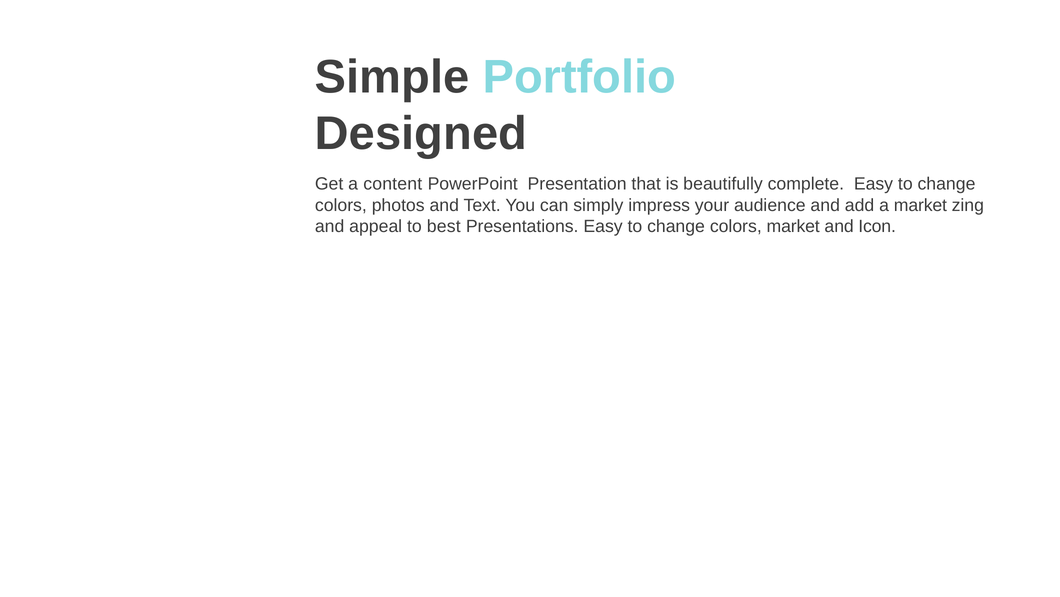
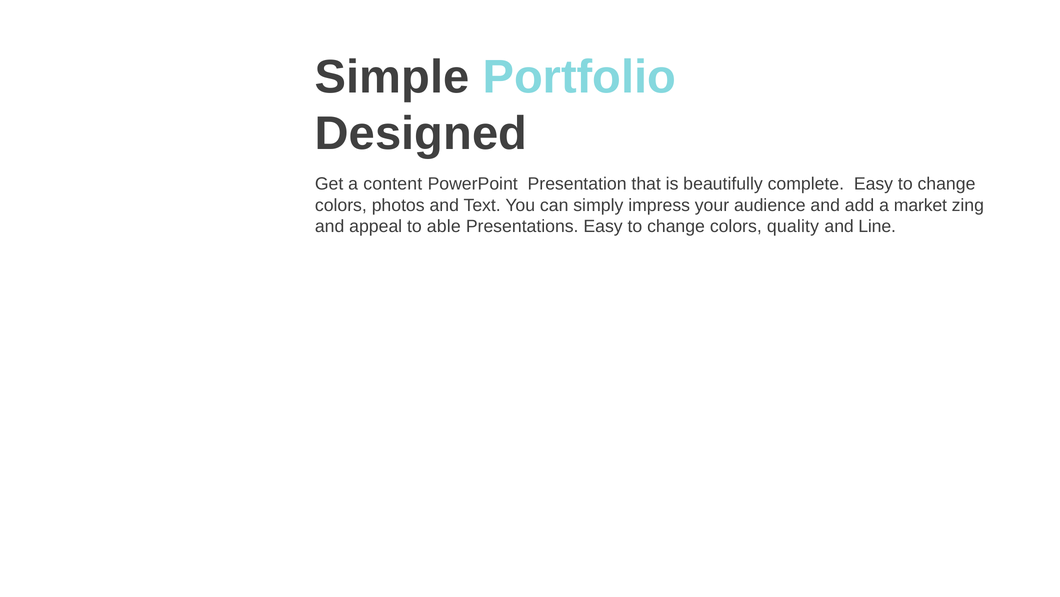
best: best -> able (444, 226)
colors market: market -> quality (793, 226)
Icon: Icon -> Line (877, 226)
